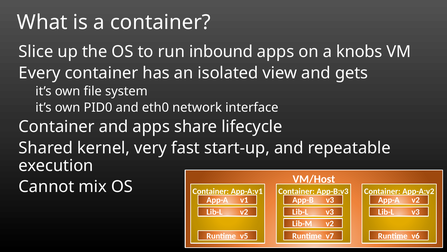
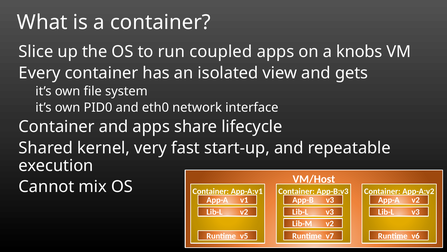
inbound: inbound -> coupled (221, 52)
